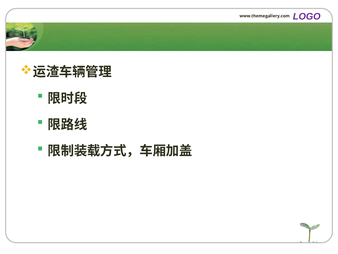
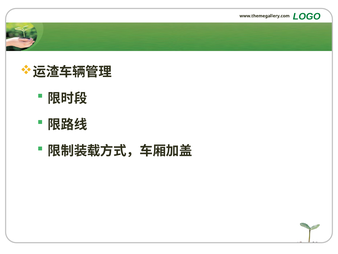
LOGO colour: purple -> green (307, 16)
